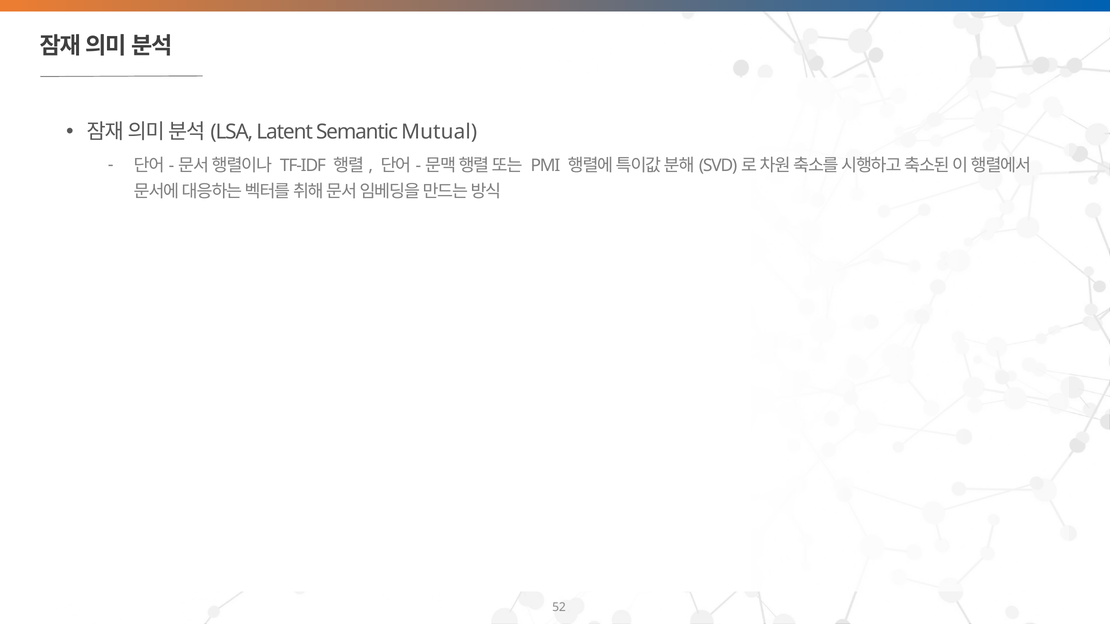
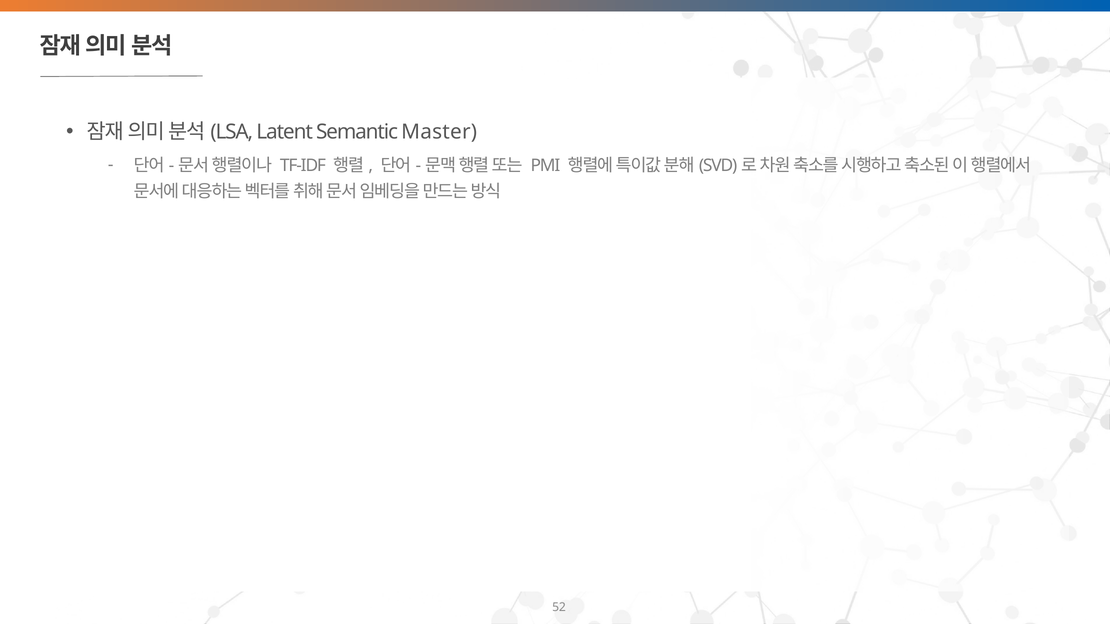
Mutual: Mutual -> Master (439, 132)
